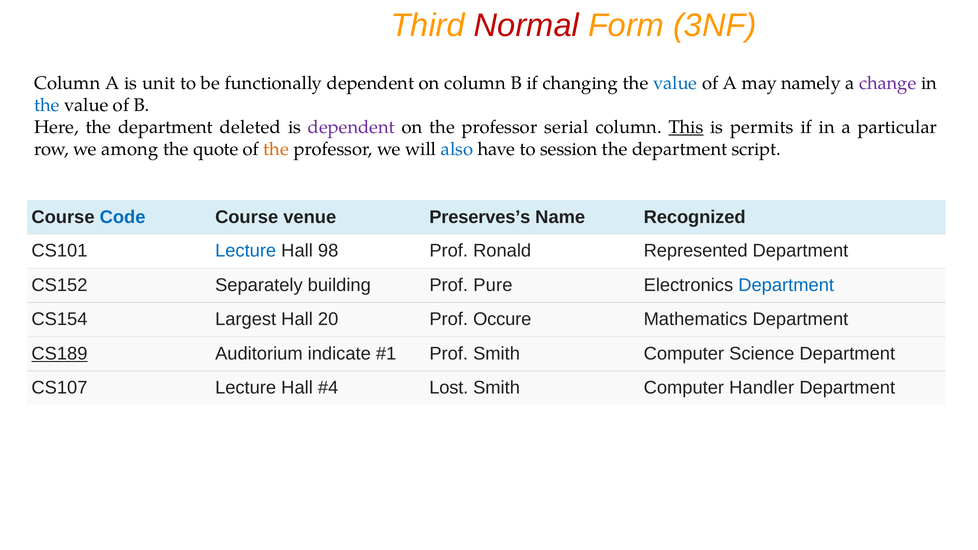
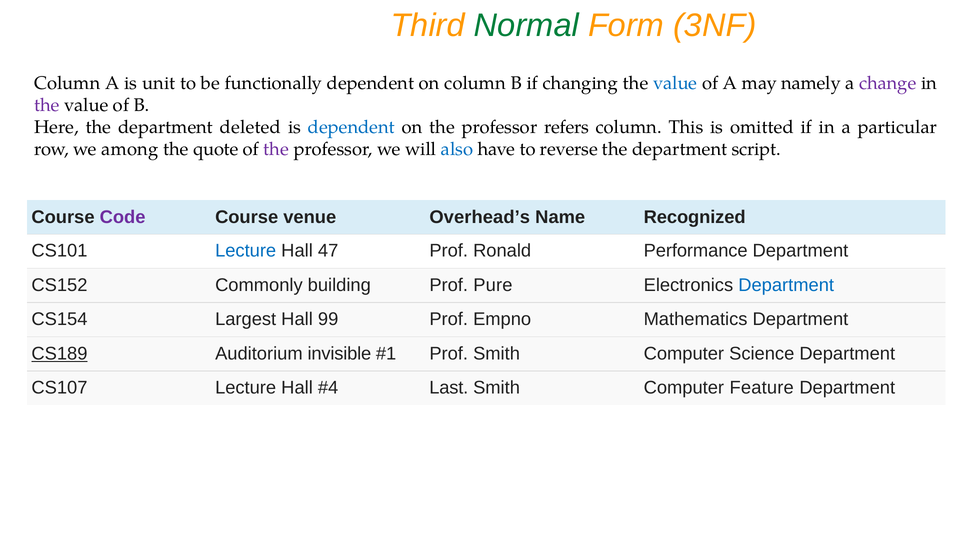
Normal colour: red -> green (526, 25)
the colour: blue -> purple (47, 105)
dependent colour: purple -> blue (351, 127)
serial: serial -> refers (567, 127)
This underline: present -> none (686, 127)
permits: permits -> omitted (762, 127)
the colour: orange -> purple (276, 149)
session: session -> reverse (569, 149)
Code colour: blue -> purple (123, 217)
Preserves’s: Preserves’s -> Overhead’s (480, 217)
98: 98 -> 47 (328, 251)
Represented: Represented -> Performance (696, 251)
Separately: Separately -> Commonly (259, 285)
20: 20 -> 99 (328, 319)
Occure: Occure -> Empno (502, 319)
indicate: indicate -> invisible (339, 354)
Lost: Lost -> Last (449, 388)
Handler: Handler -> Feature (762, 388)
